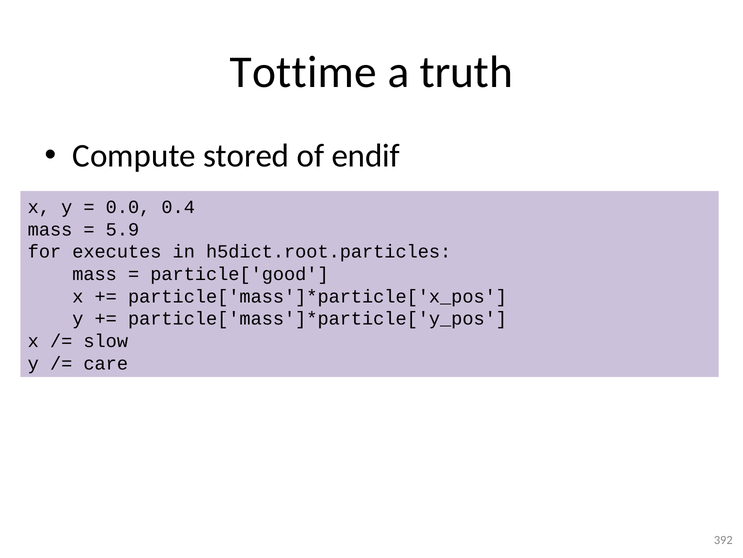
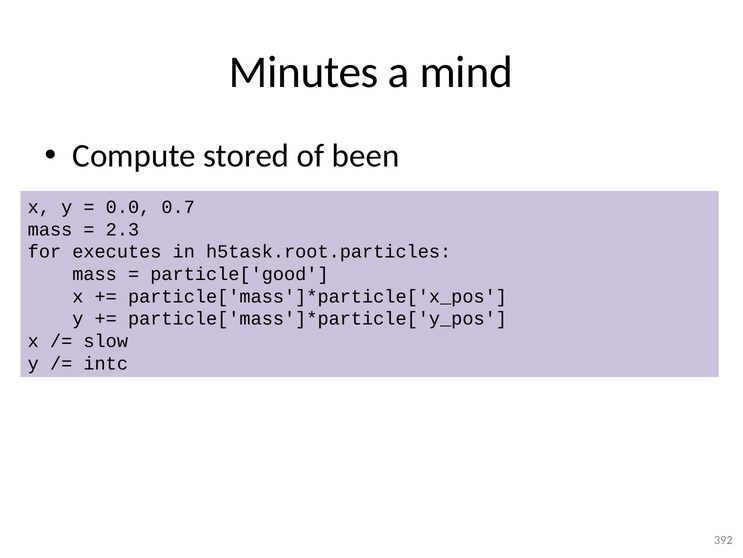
Tottime: Tottime -> Minutes (304, 72)
truth: truth -> mind (466, 72)
endif: endif -> been (366, 156)
0.4: 0.4 -> 0.7 (178, 207)
5.9: 5.9 -> 2.3 (122, 229)
h5dict.root.particles: h5dict.root.particles -> h5task.root.particles (329, 252)
care: care -> intc (106, 363)
